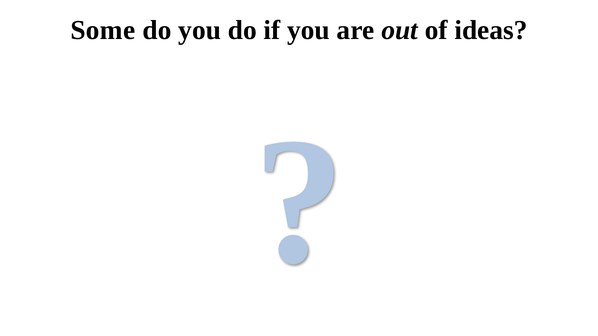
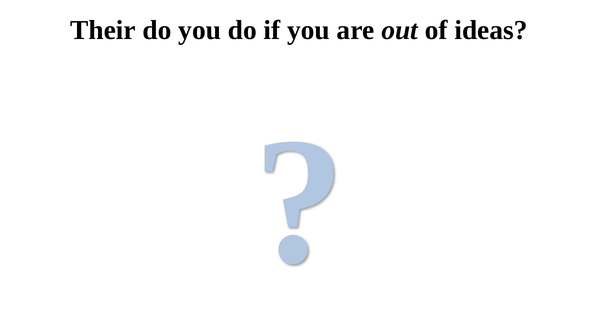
Some: Some -> Their (103, 30)
